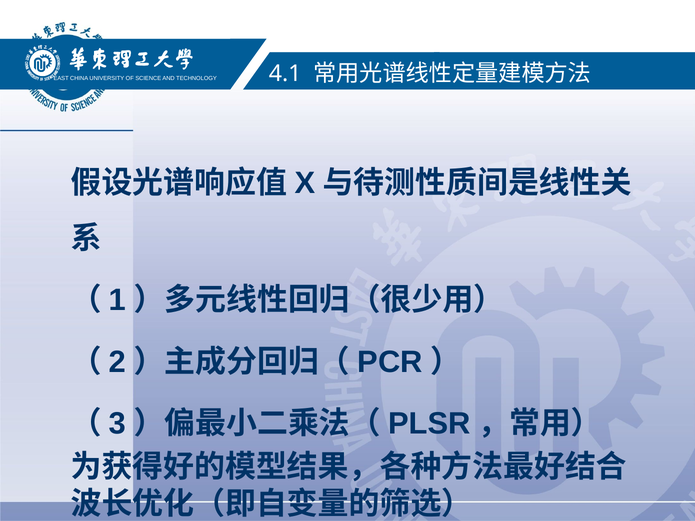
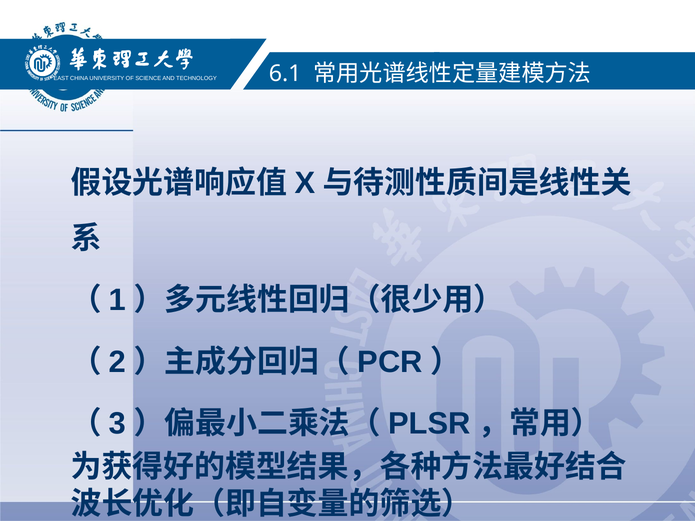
4.1: 4.1 -> 6.1 (285, 74)
